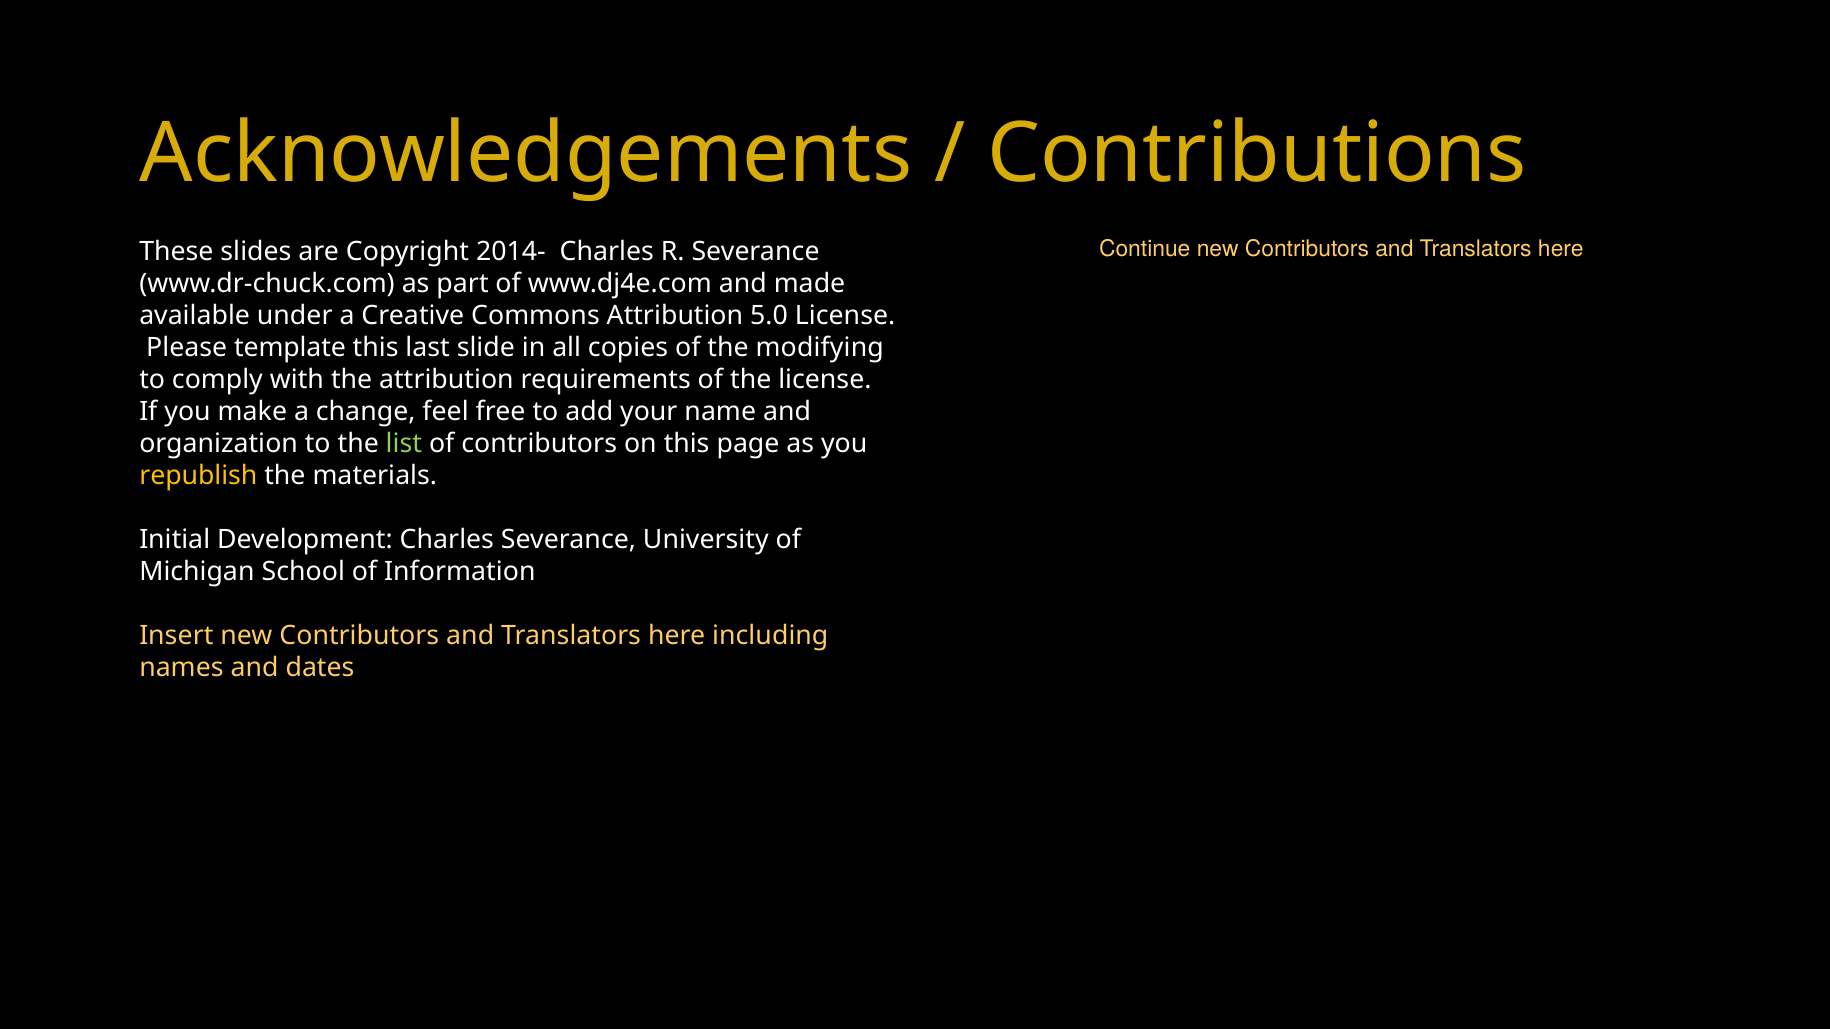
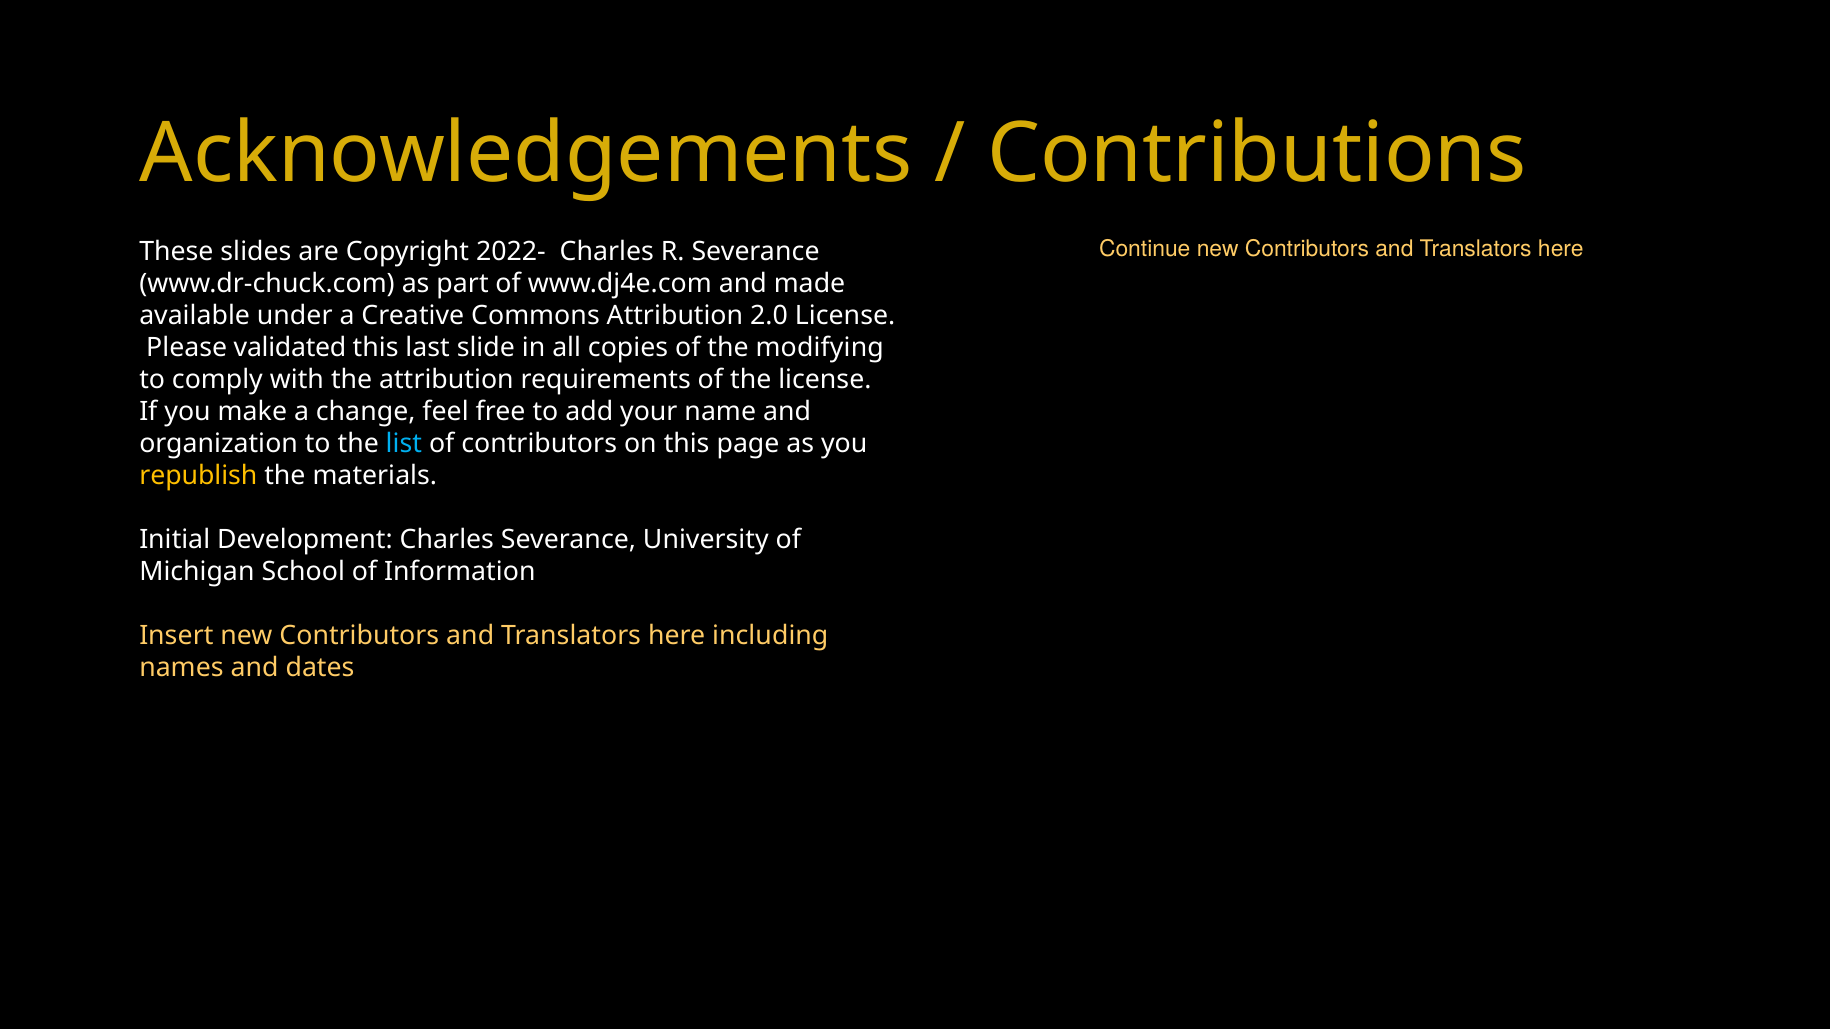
2014-: 2014- -> 2022- (511, 252)
5.0: 5.0 -> 2.0 (769, 316)
template: template -> validated (290, 348)
list colour: light green -> light blue (404, 444)
